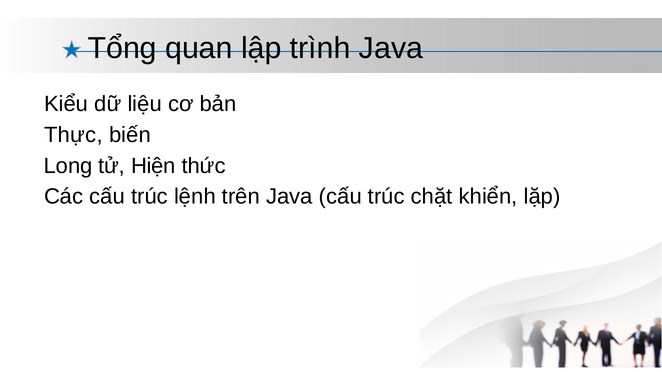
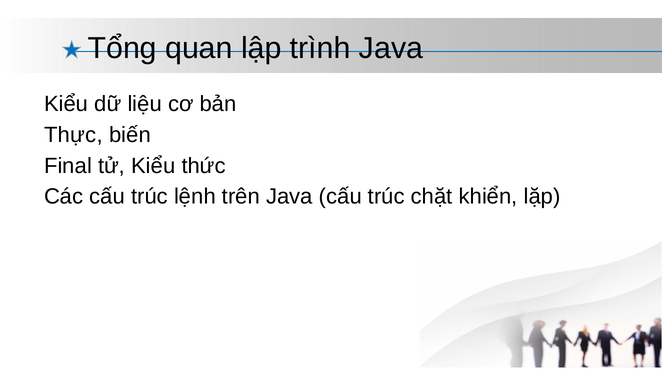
Long: Long -> Final (68, 166)
tử Hiện: Hiện -> Kiểu (153, 166)
